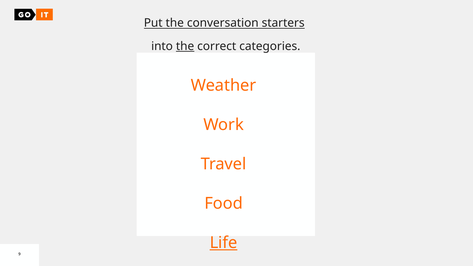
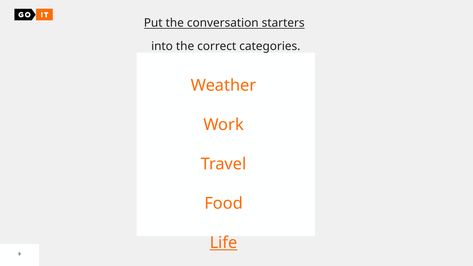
the underline: present -> none (185, 46)
